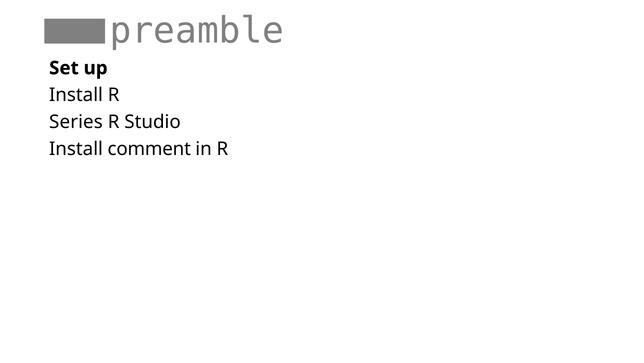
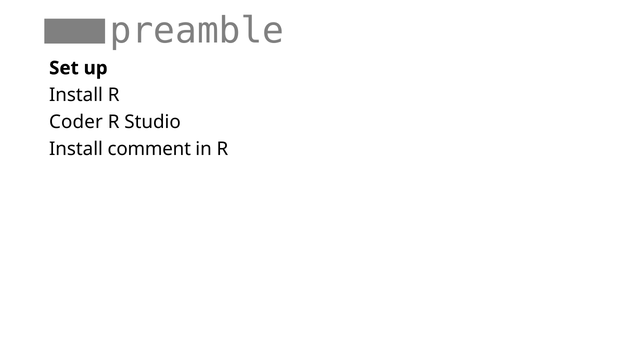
Series: Series -> Coder (76, 122)
